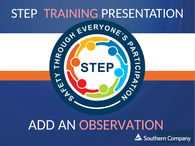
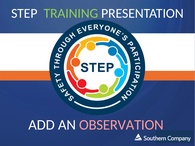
TRAINING colour: pink -> light green (71, 13)
